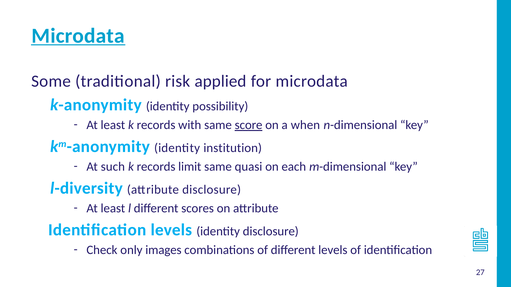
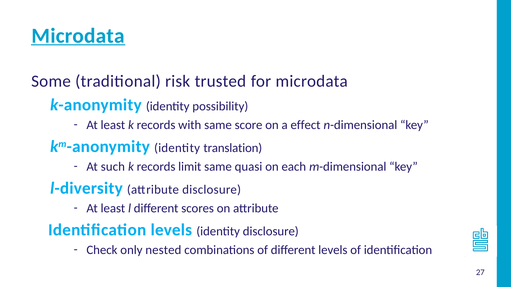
applied: applied -> trusted (220, 81)
score underline: present -> none (249, 125)
when: when -> effect (305, 125)
institution: institution -> translation (233, 148)
images: images -> nested (163, 250)
